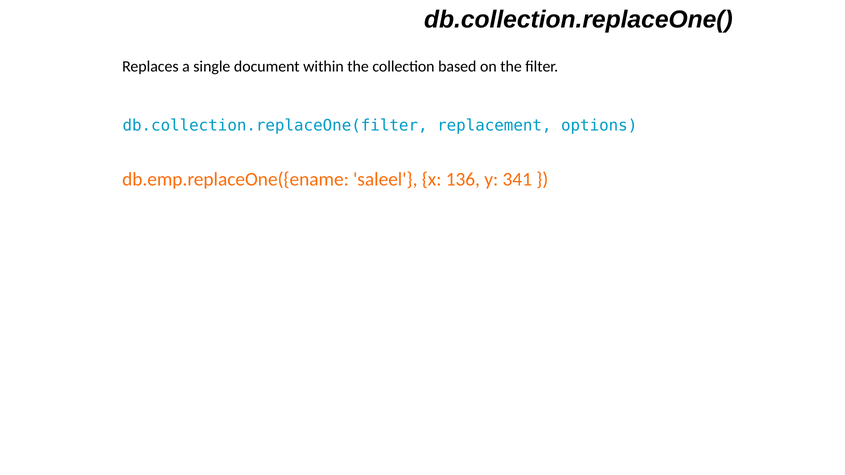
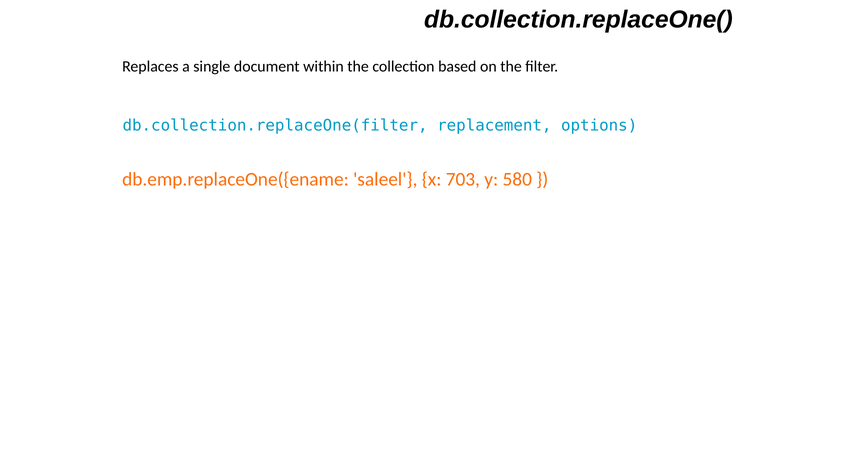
136: 136 -> 703 (463, 179)
341: 341 -> 580 (517, 179)
